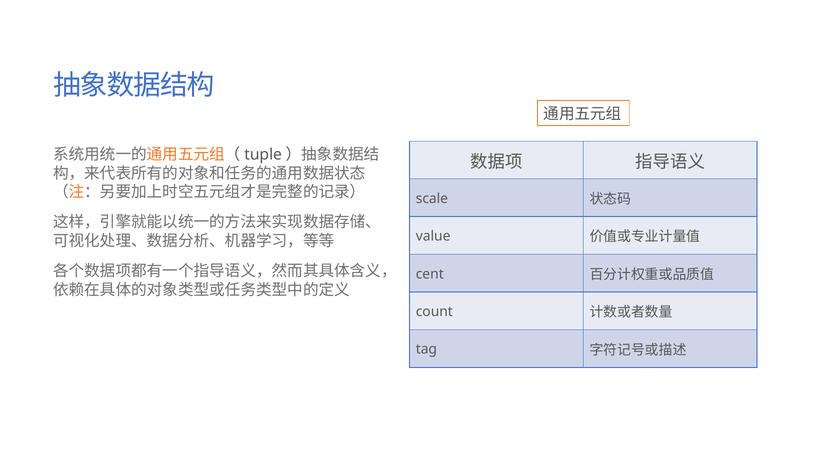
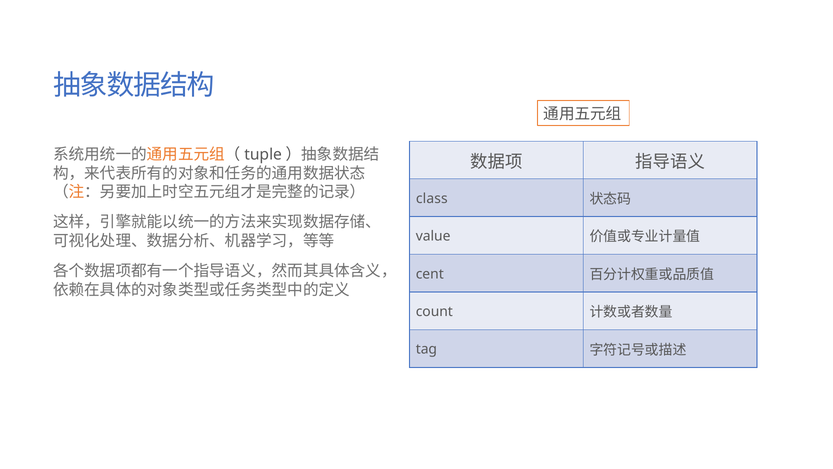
scale: scale -> class (432, 198)
